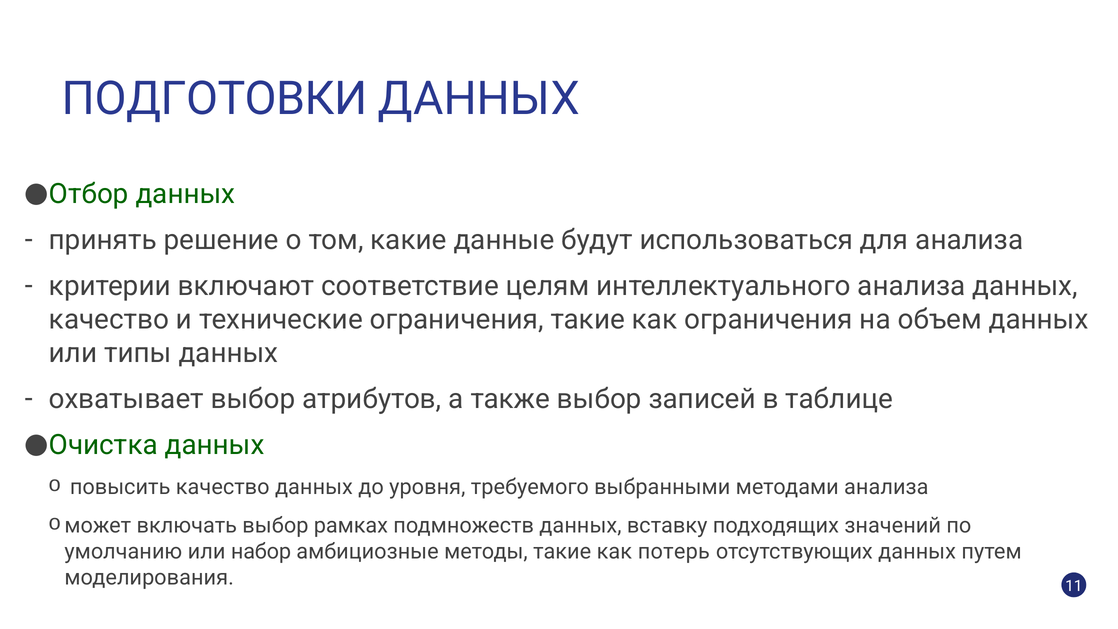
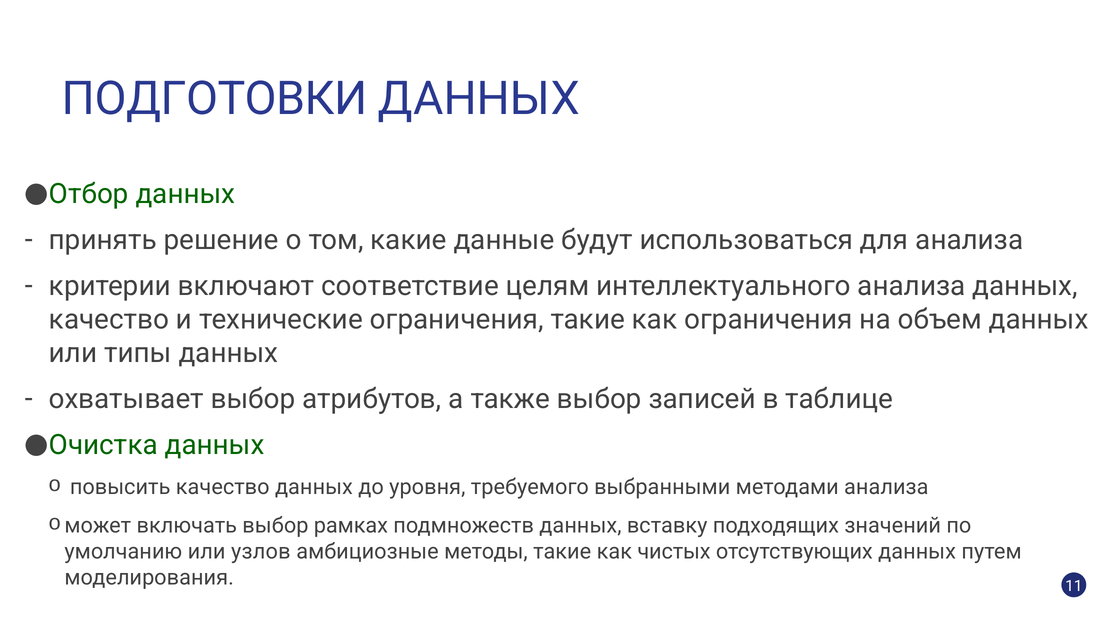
набор: набор -> узлов (261, 551)
потерь: потерь -> чистых (674, 551)
